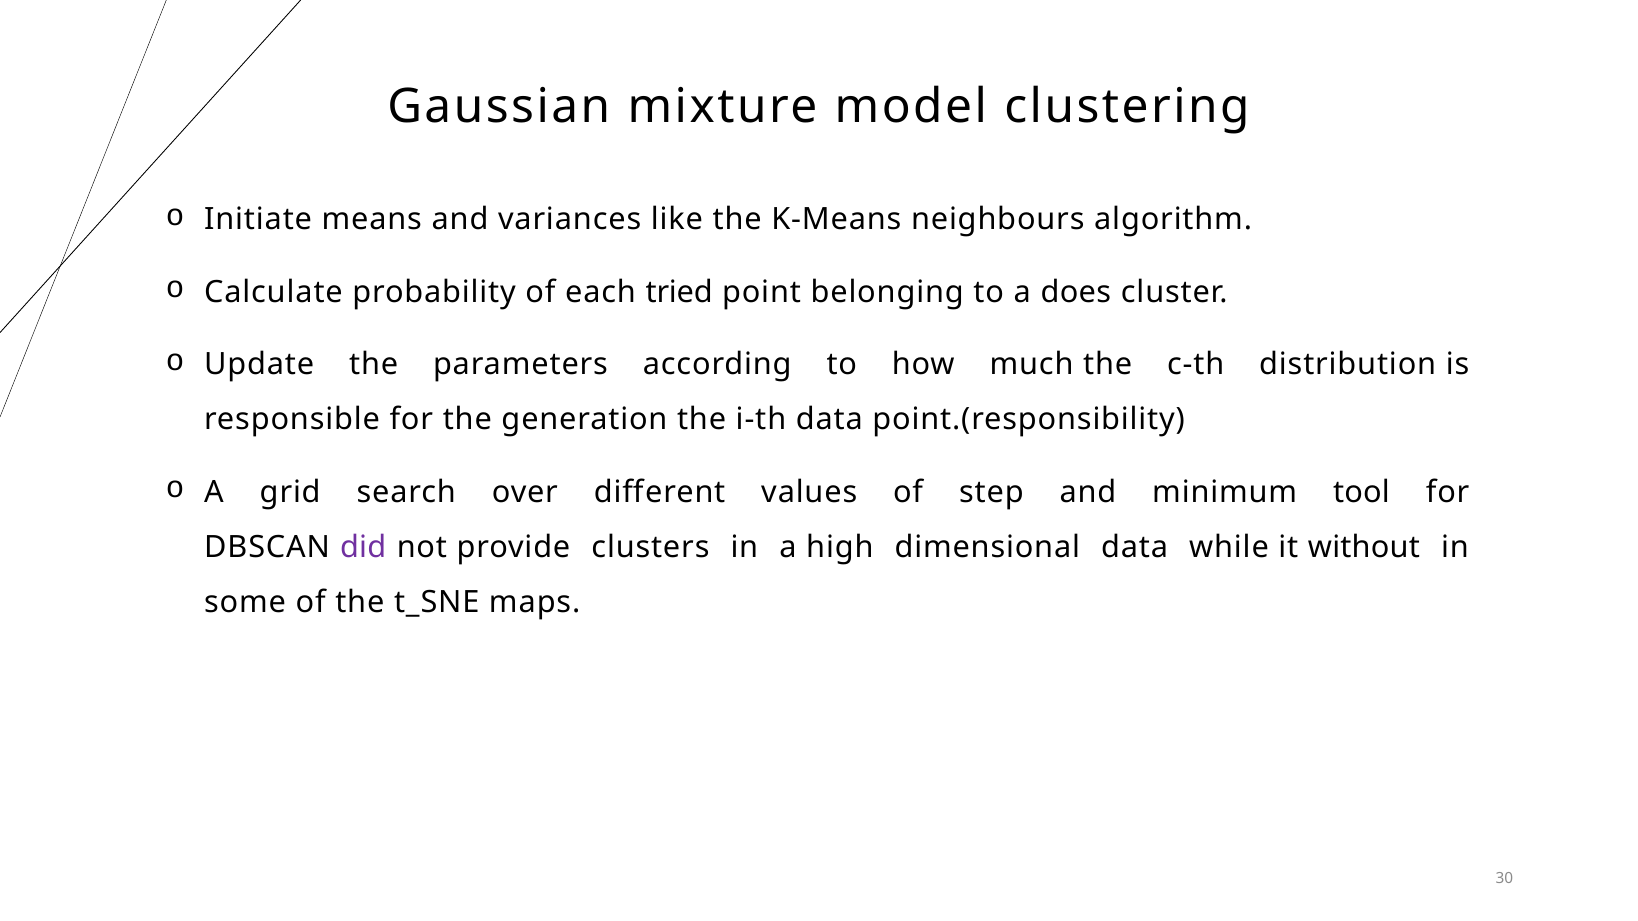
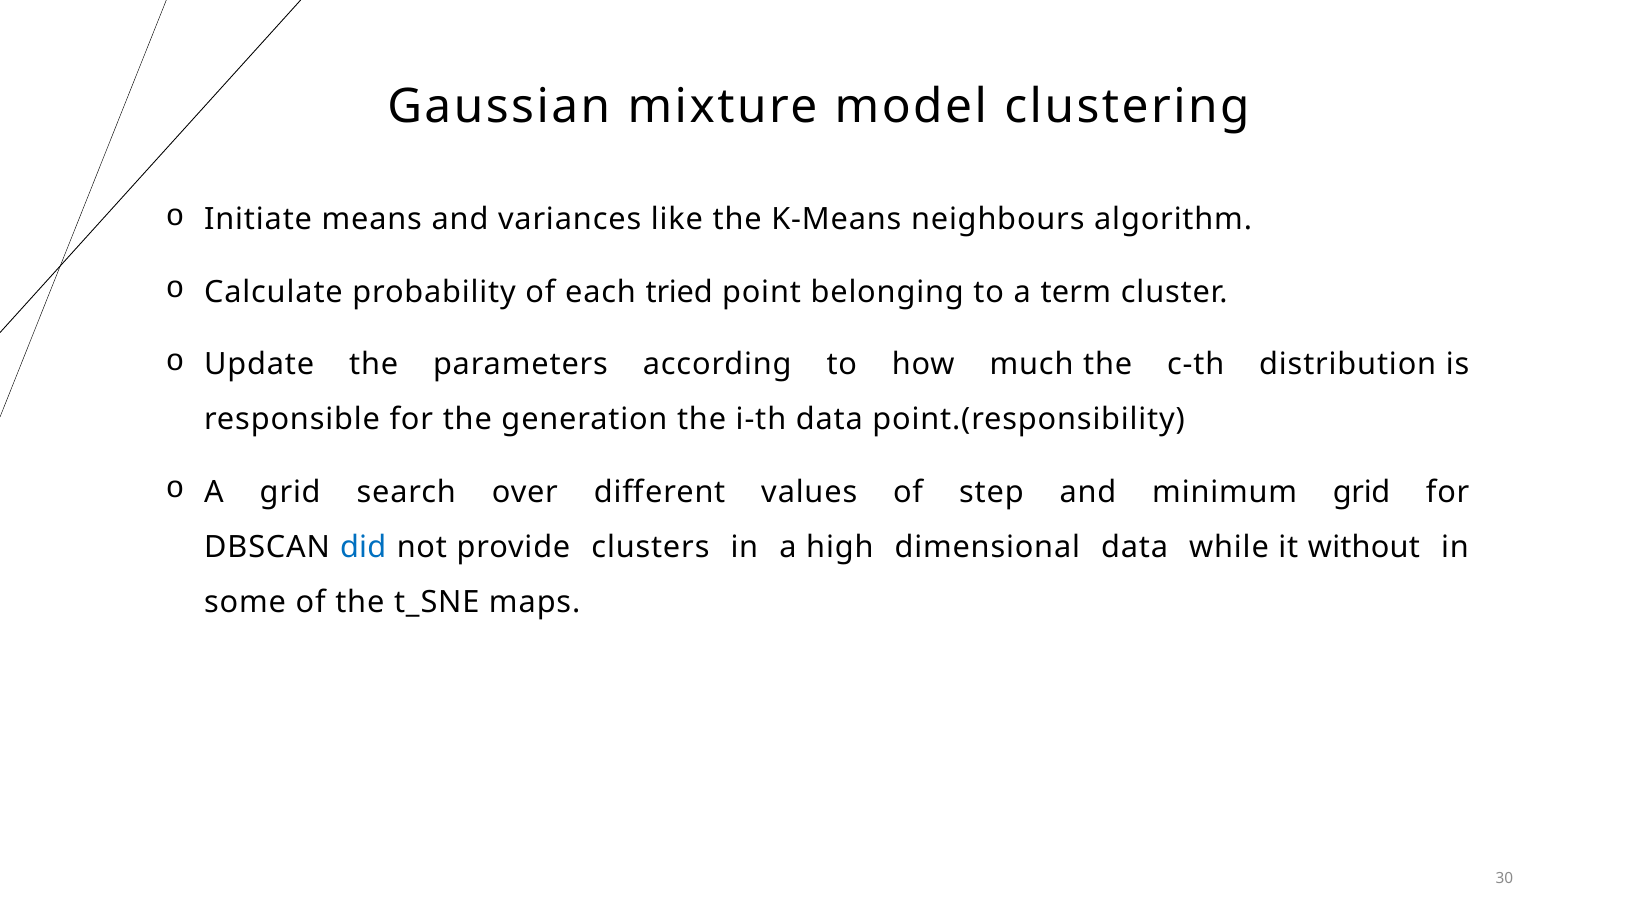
does: does -> term (1076, 292)
minimum tool: tool -> grid (1362, 492)
did colour: purple -> blue (363, 547)
